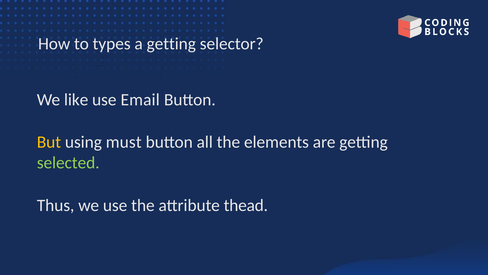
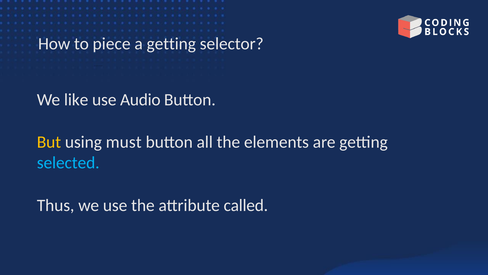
types: types -> piece (112, 44)
Email: Email -> Audio (140, 99)
selected colour: light green -> light blue (68, 163)
thead: thead -> called (246, 205)
